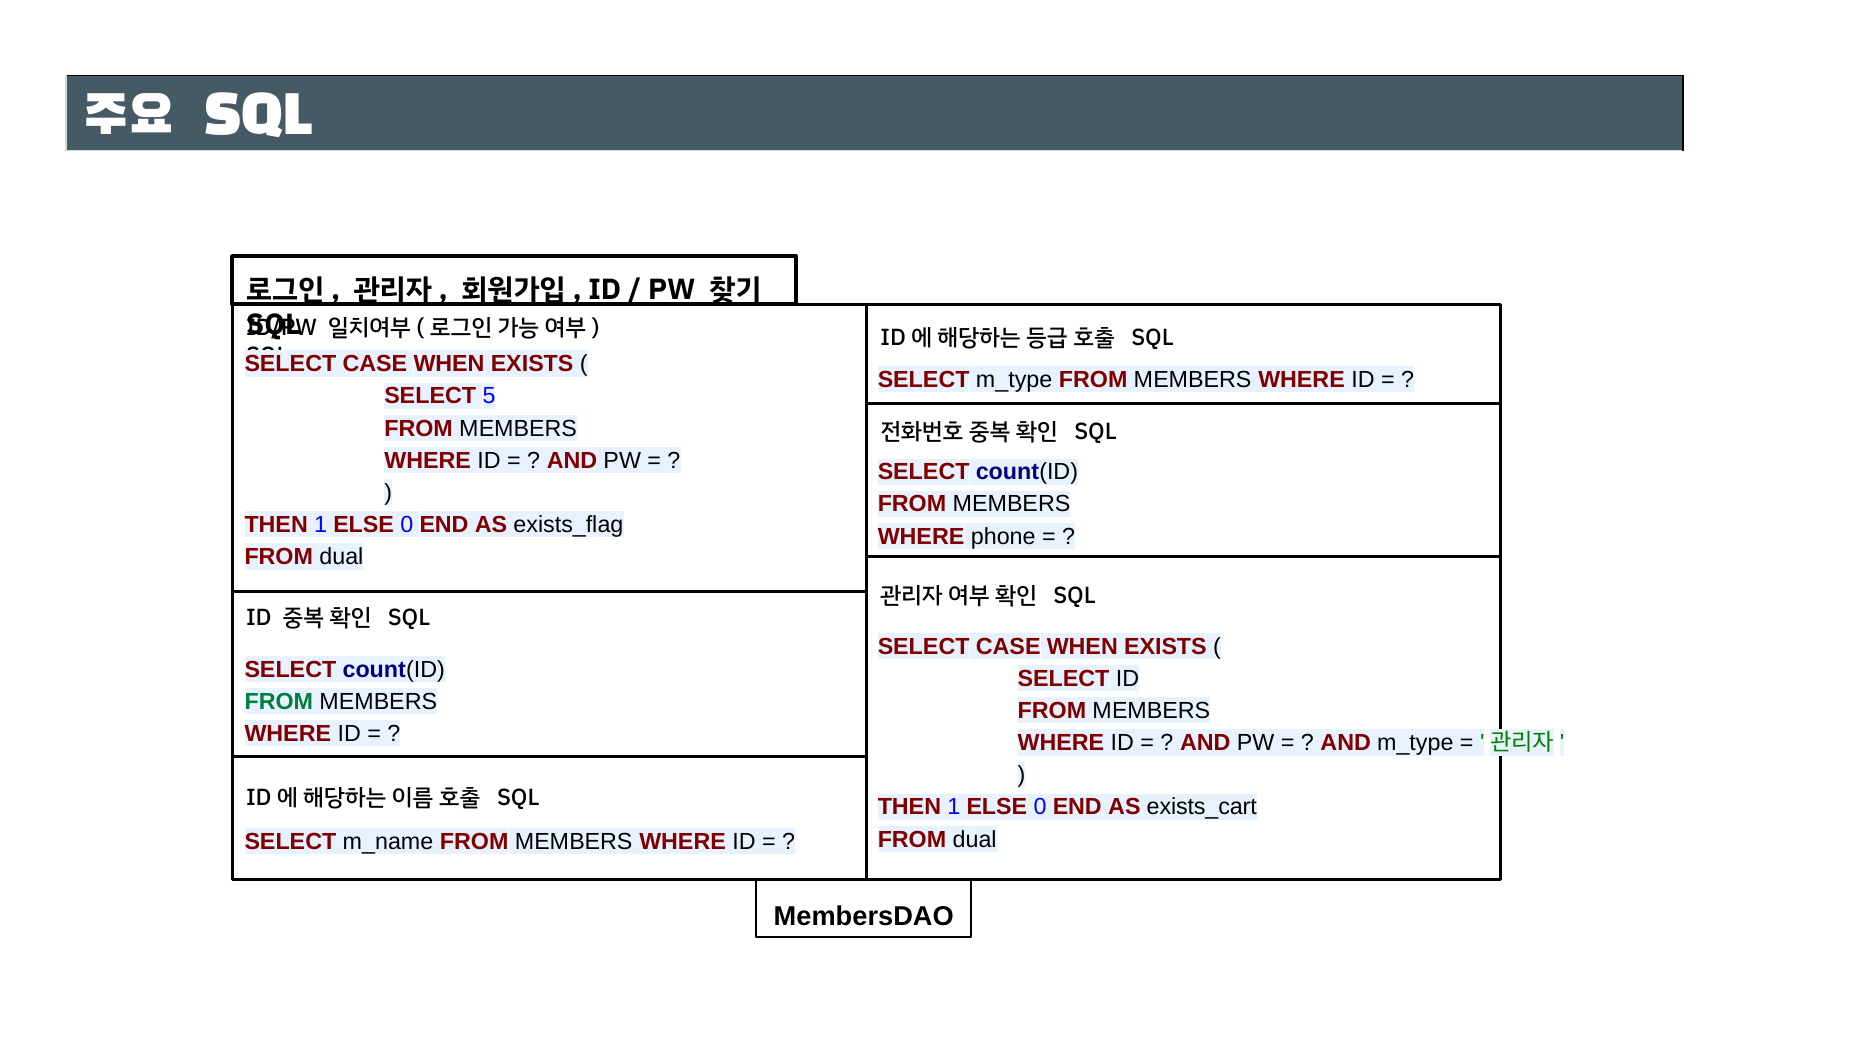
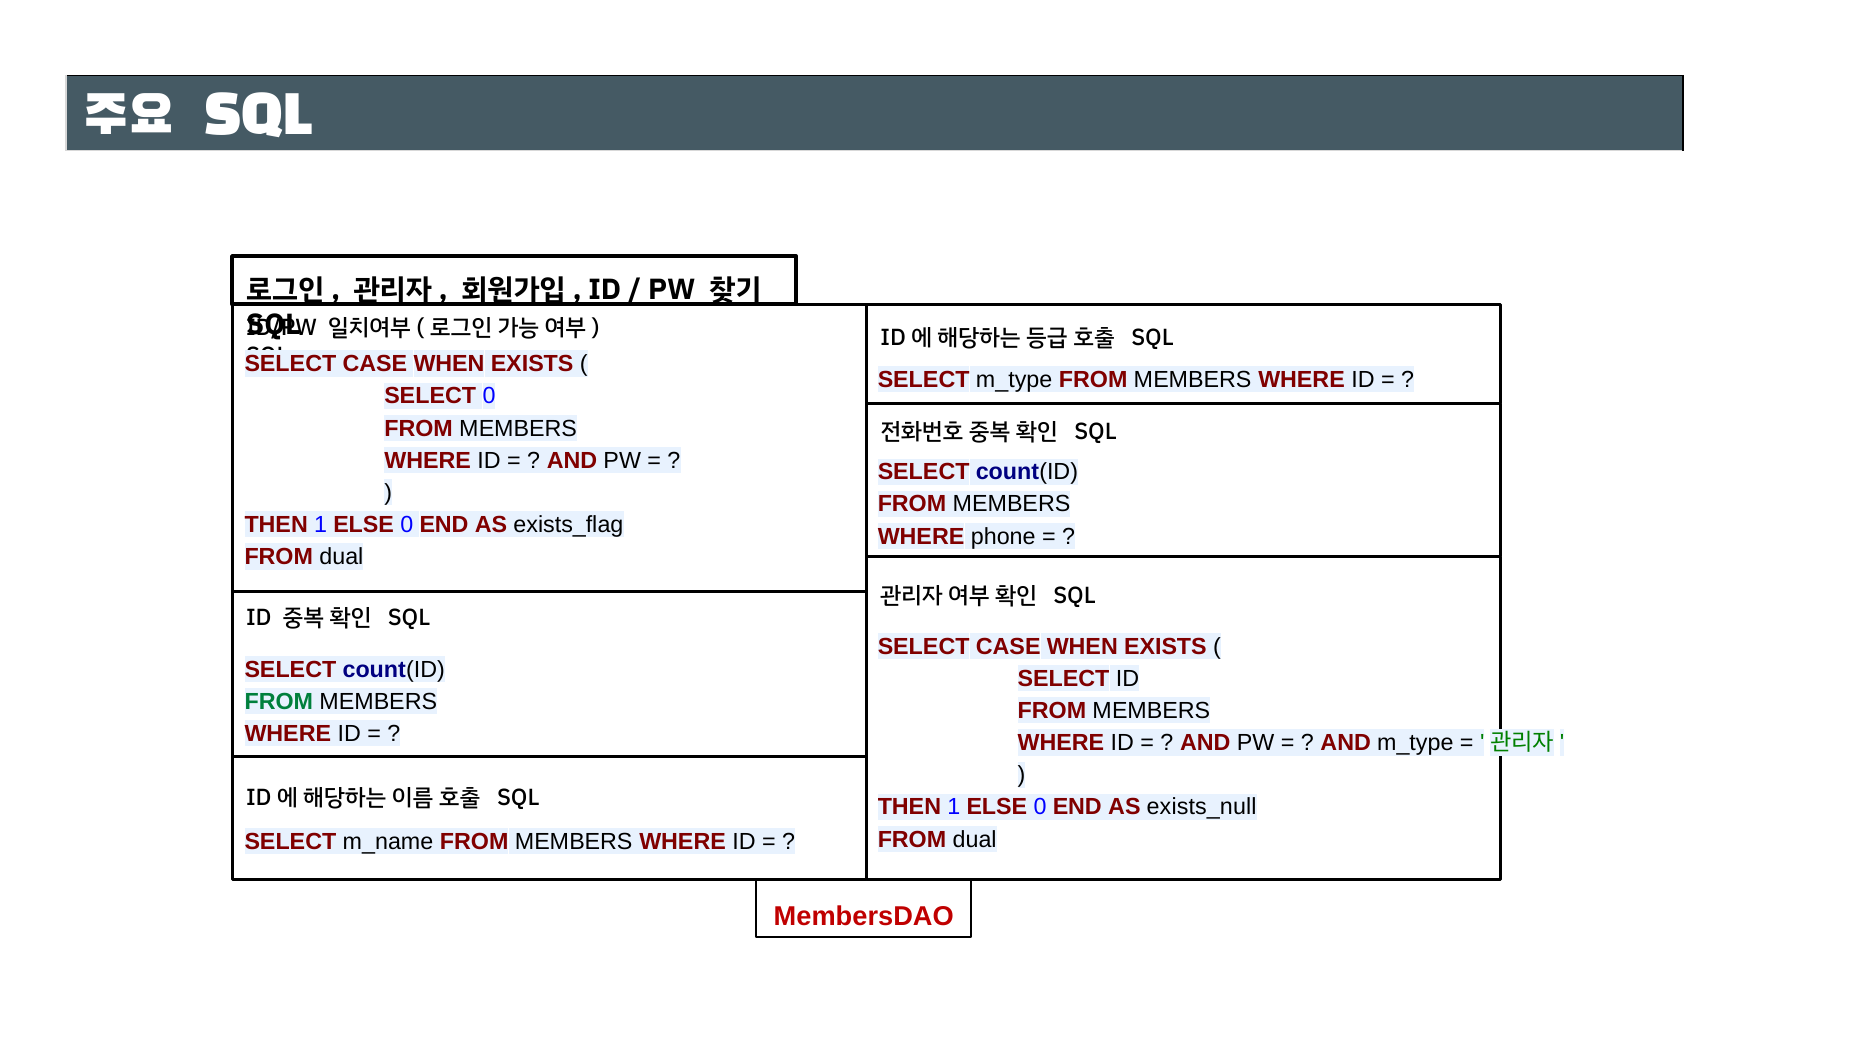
SELECT 5: 5 -> 0 (489, 396)
exists_cart: exists_cart -> exists_null (1202, 807)
MembersDAO colour: black -> red (864, 917)
